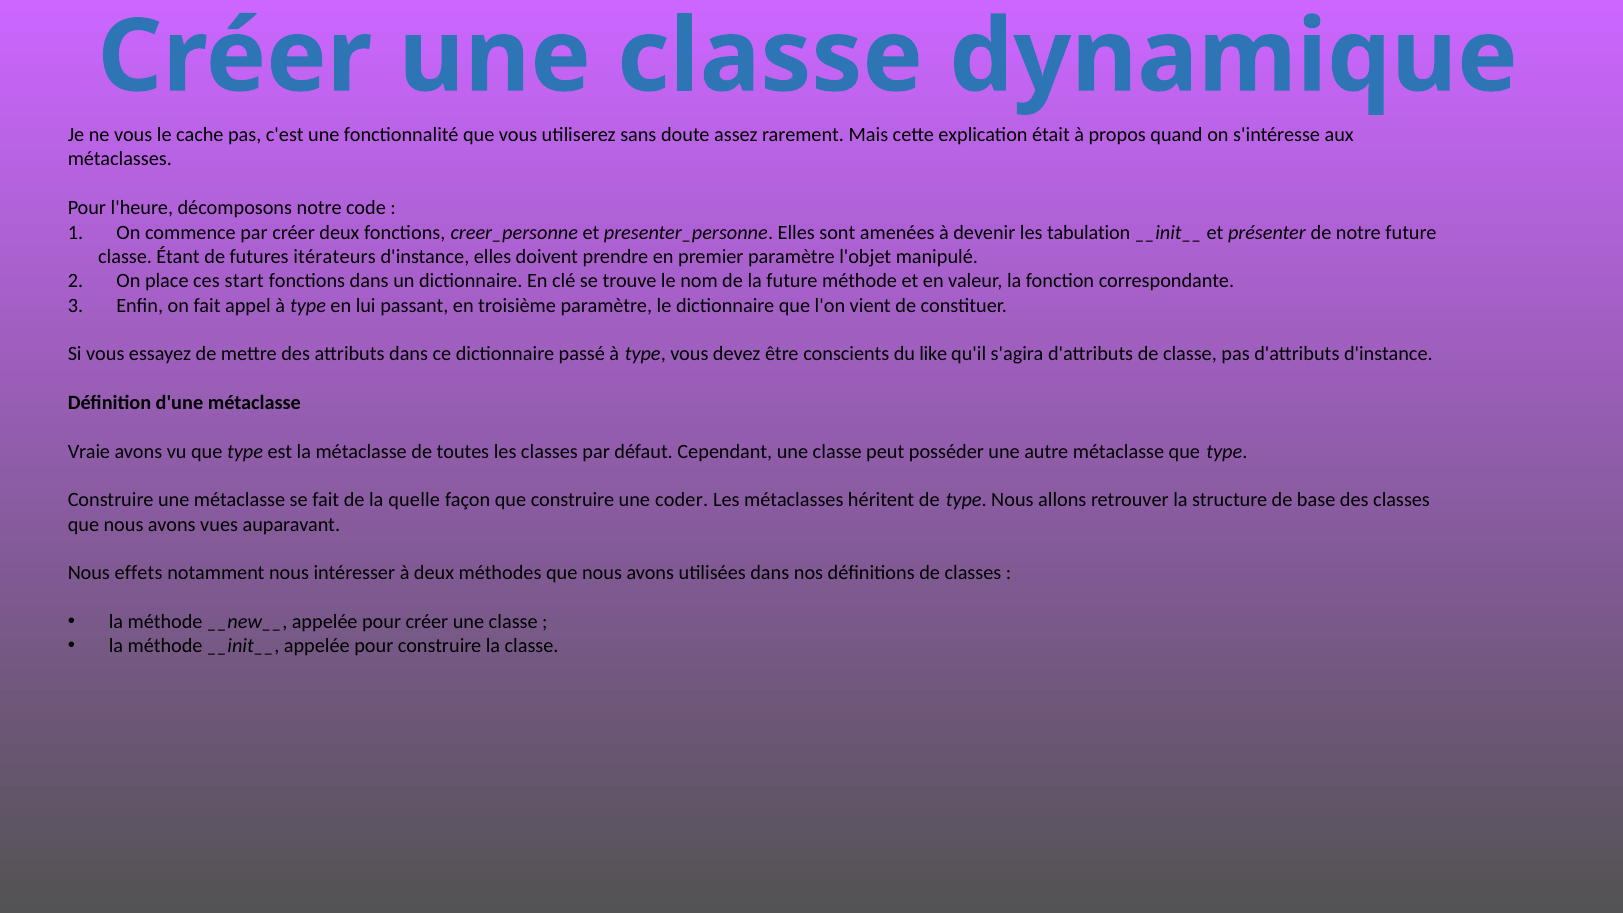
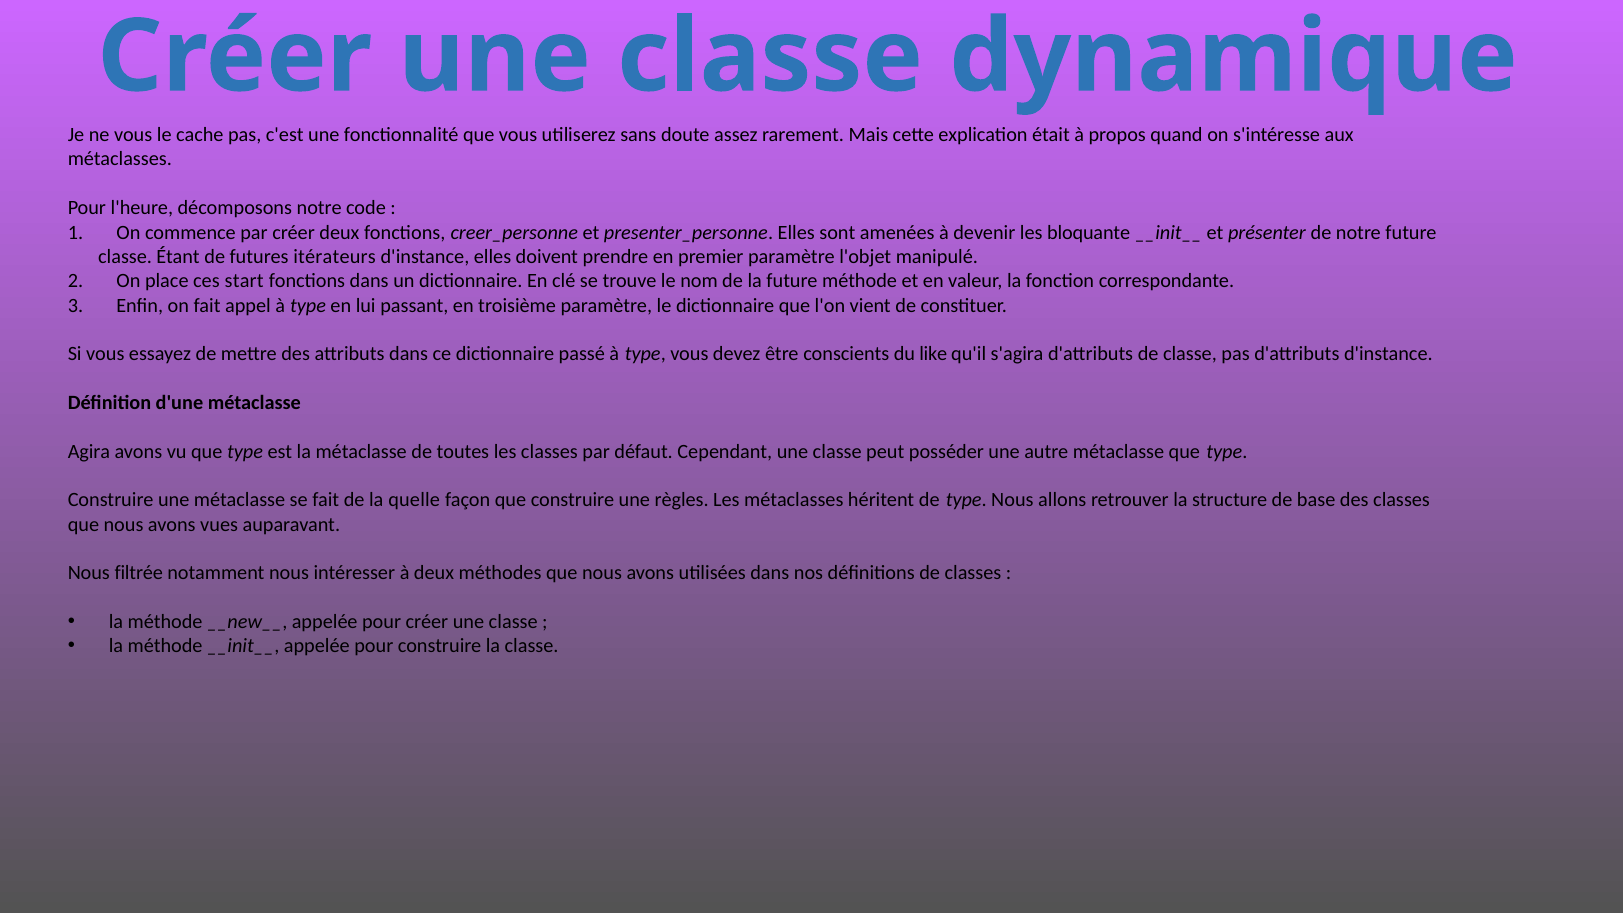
tabulation: tabulation -> bloquante (1089, 232)
Vraie: Vraie -> Agira (89, 451)
coder: coder -> règles (682, 500)
effets: effets -> filtrée (139, 573)
